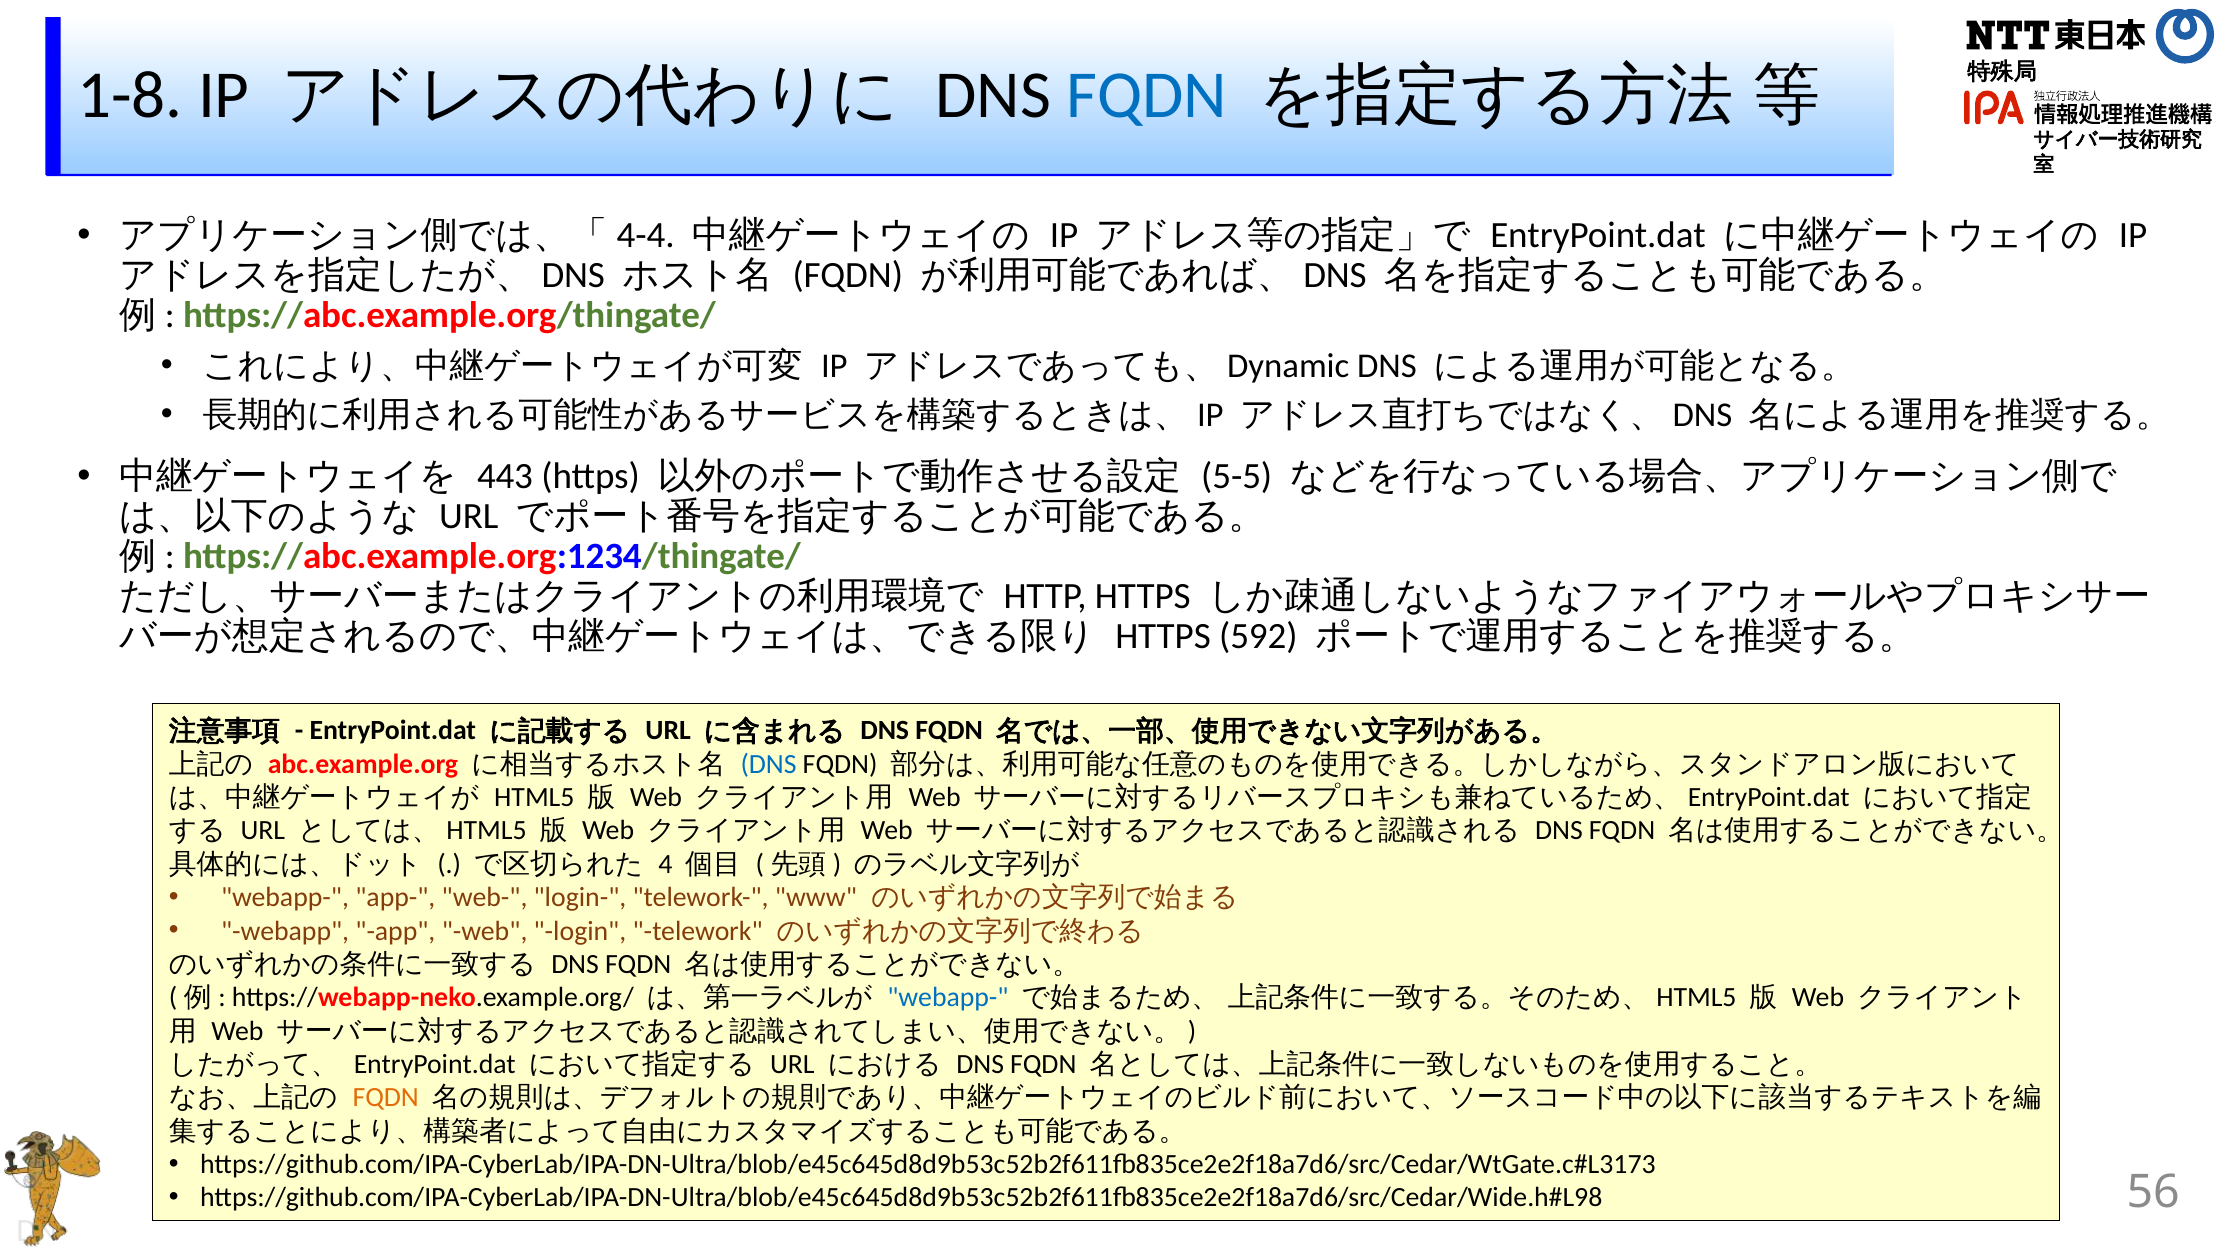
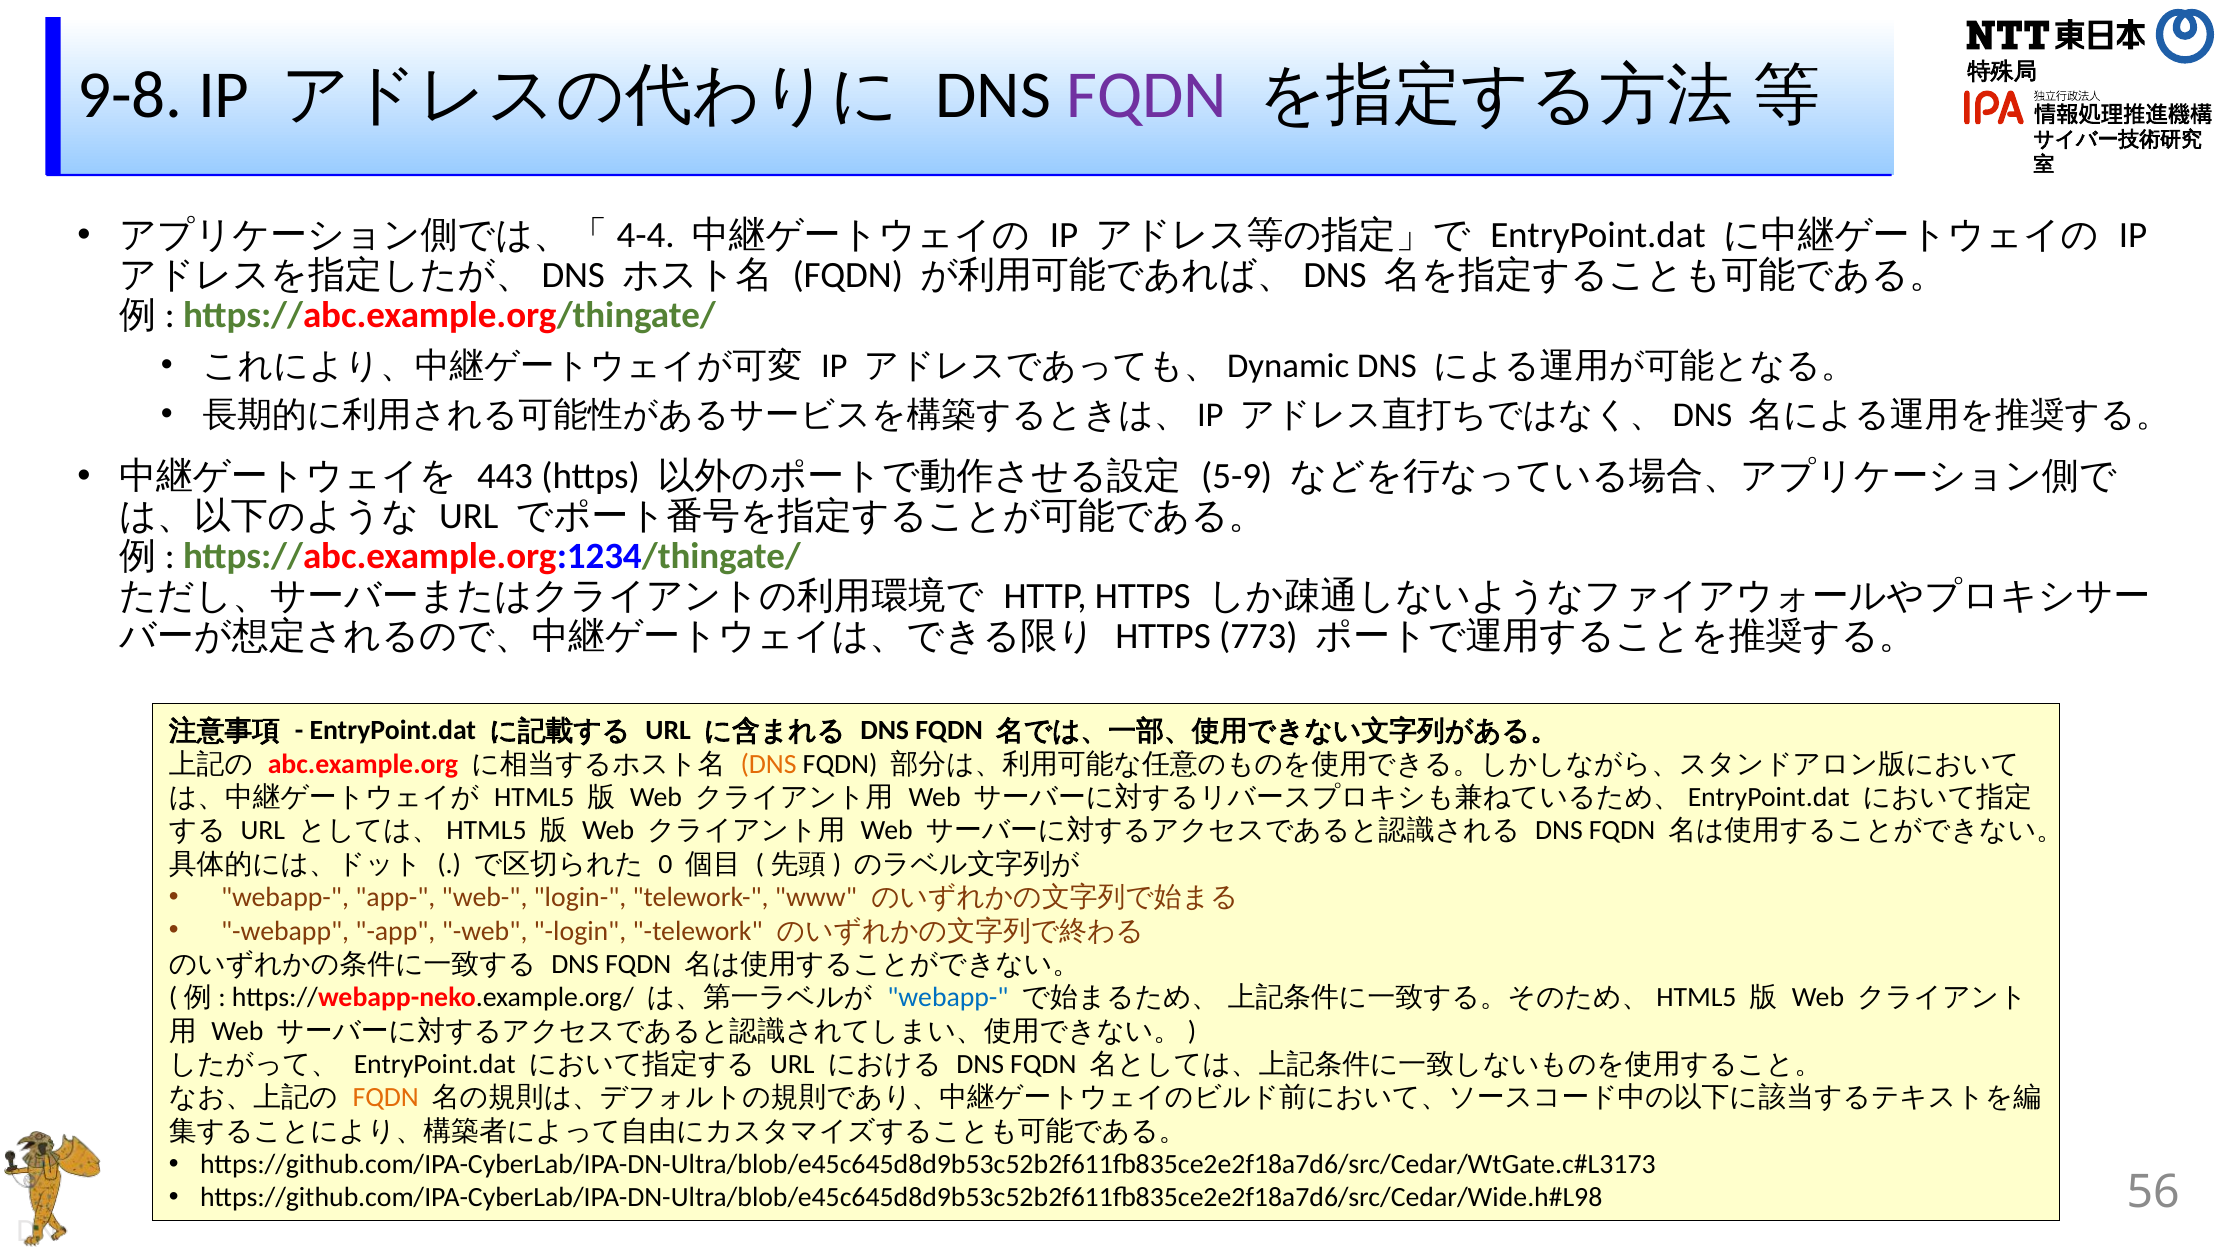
1-8: 1-8 -> 9-8 (130, 96)
FQDN colour: blue -> purple (1147, 96)
5-5: 5-5 -> 5-9 (1237, 477)
592: 592 -> 773 (1258, 637)
DNS colour: blue -> orange (769, 764)
4: 4 -> 0 (665, 865)
